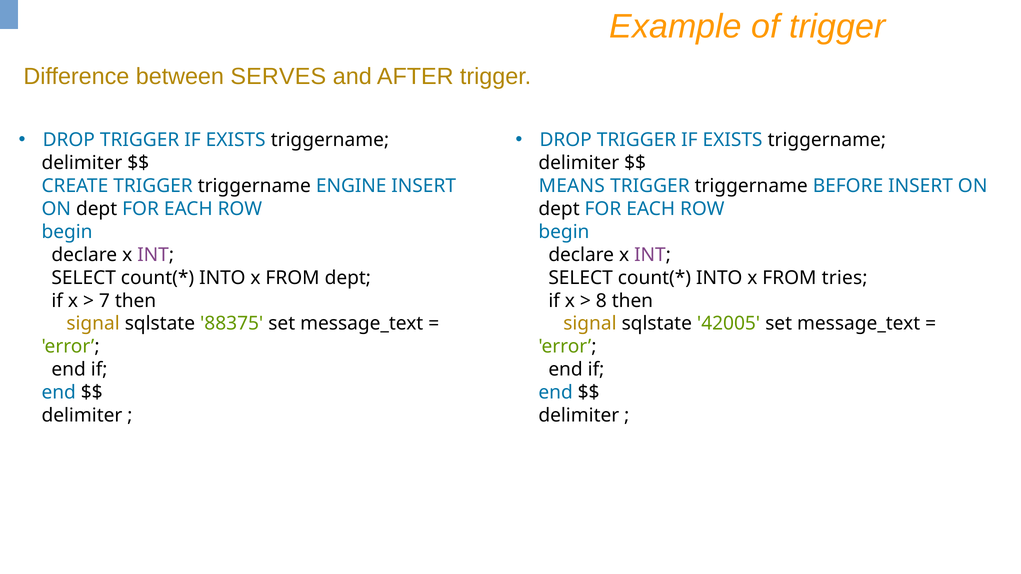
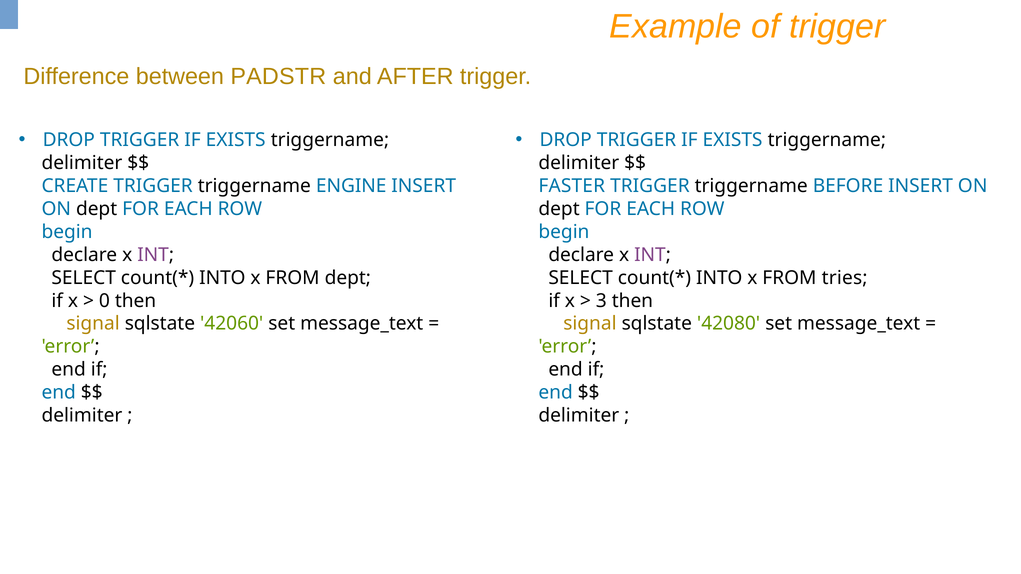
SERVES: SERVES -> PADSTR (278, 77)
MEANS: MEANS -> FASTER (572, 186)
7: 7 -> 0 (104, 301)
8: 8 -> 3 (601, 301)
88375: 88375 -> 42060 (232, 324)
42005: 42005 -> 42080 (729, 324)
